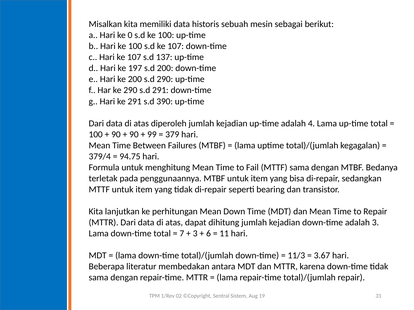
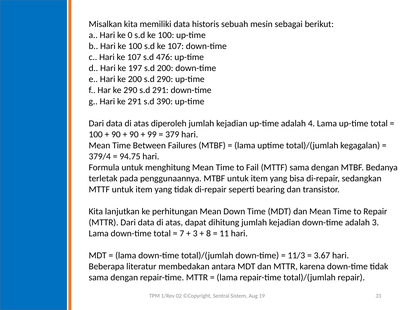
137: 137 -> 476 (164, 57)
6: 6 -> 8 (209, 234)
